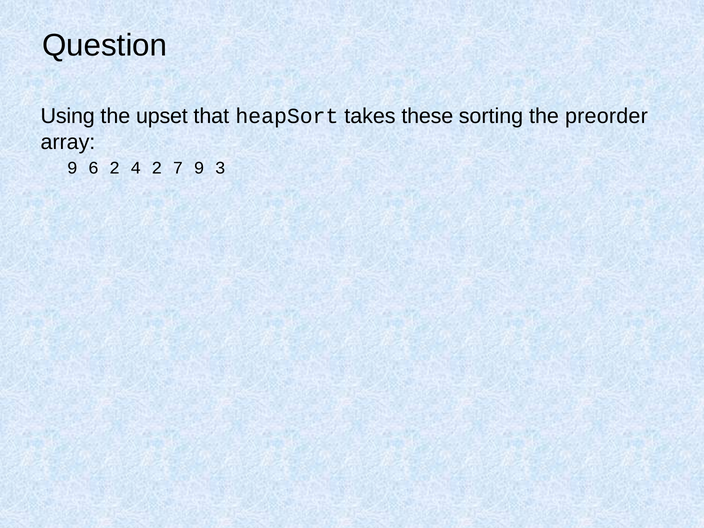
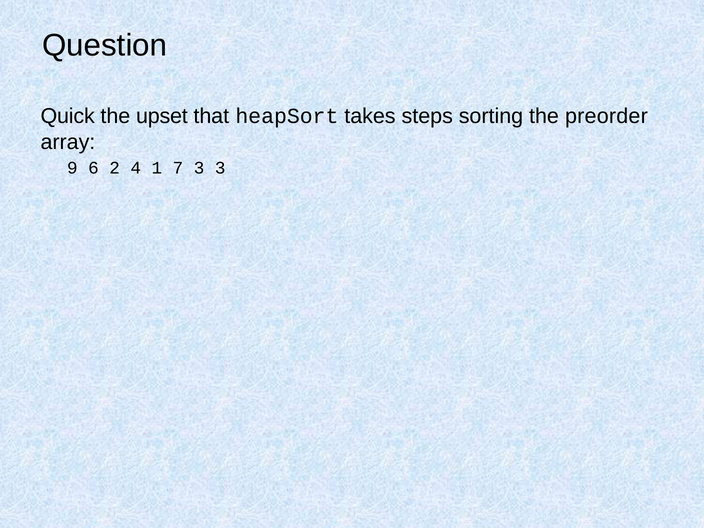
Using: Using -> Quick (68, 116)
these: these -> steps (427, 116)
4 2: 2 -> 1 (157, 168)
7 9: 9 -> 3 (199, 168)
